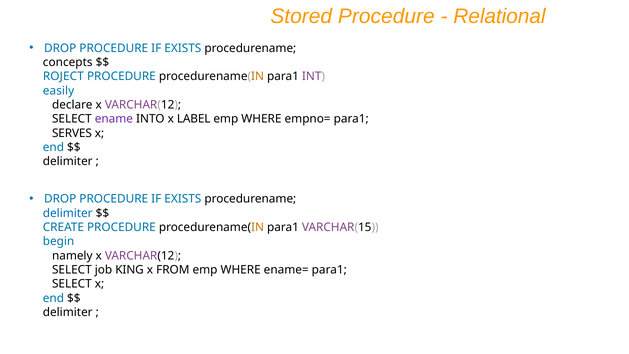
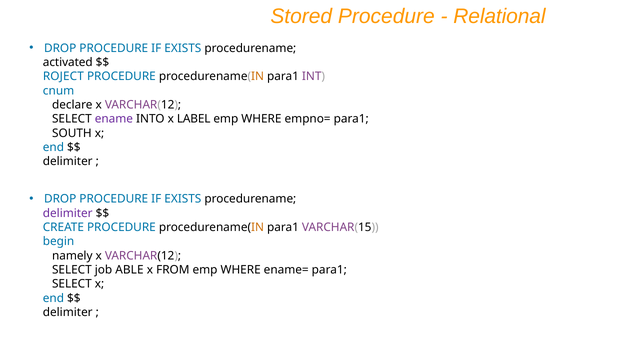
concepts: concepts -> activated (68, 62)
easily: easily -> cnum (59, 91)
SERVES: SERVES -> SOUTH (72, 133)
delimiter colour: blue -> purple (68, 213)
KING: KING -> ABLE (129, 270)
